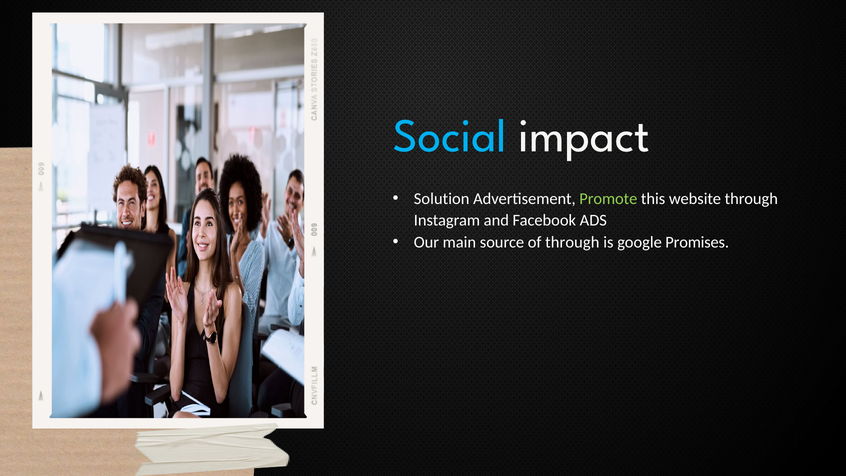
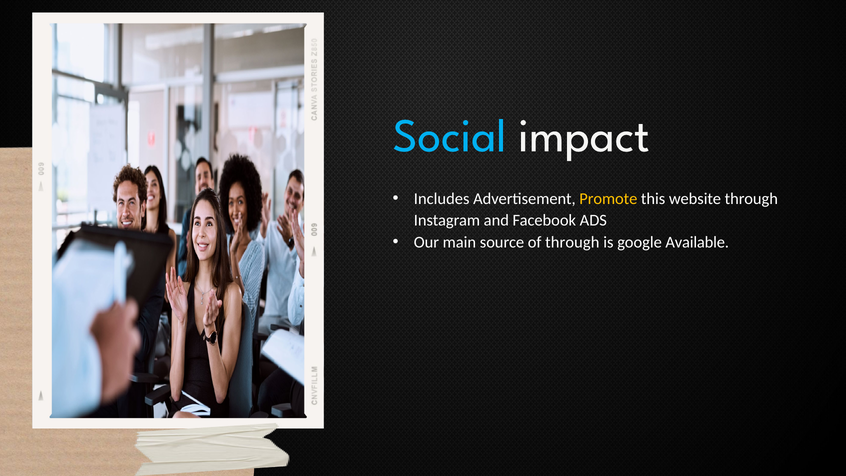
Solution: Solution -> Includes (442, 199)
Promote colour: light green -> yellow (608, 199)
Promises: Promises -> Available (697, 242)
